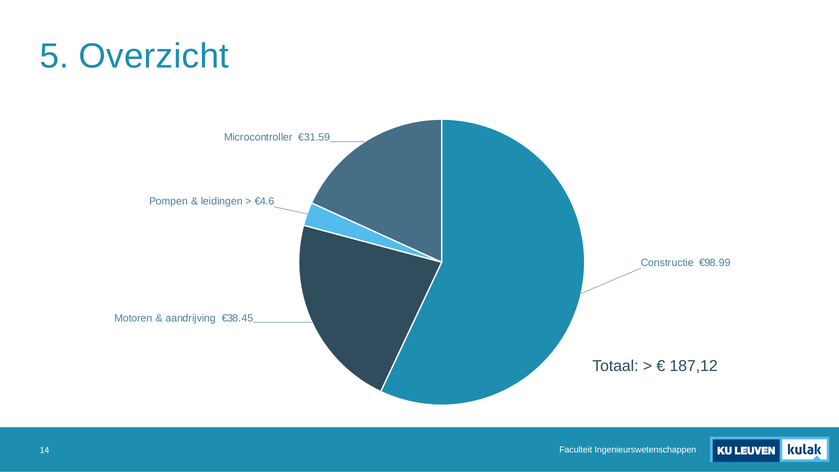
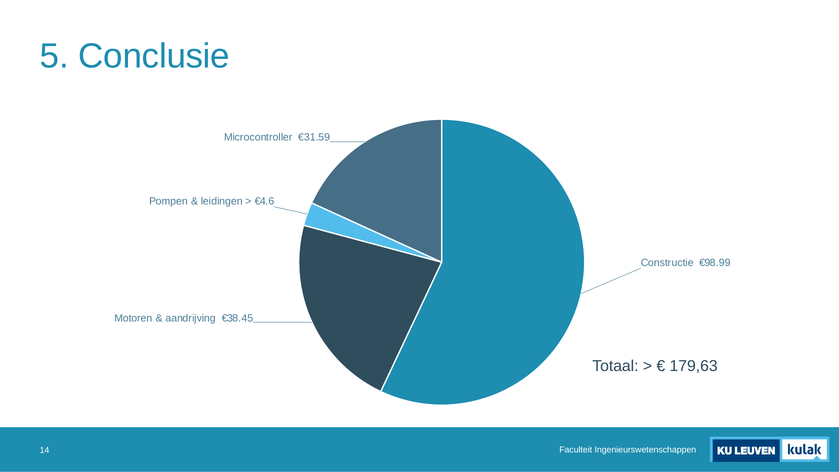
Overzicht: Overzicht -> Conclusie (154, 56)
187,12: 187,12 -> 179,63 (694, 366)
